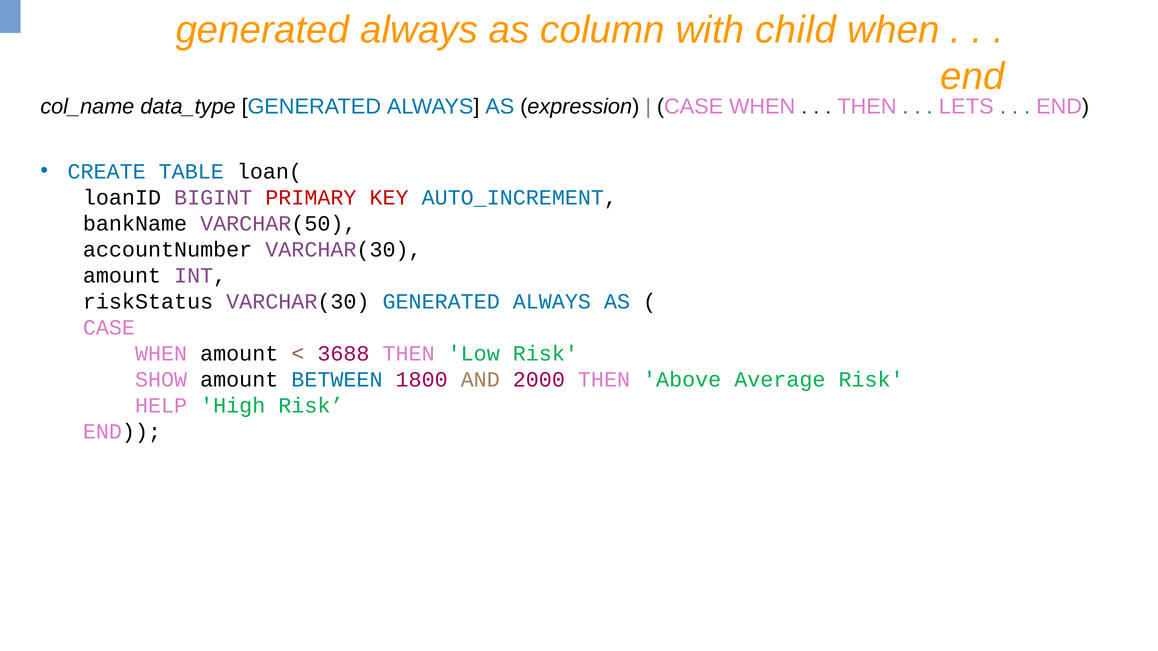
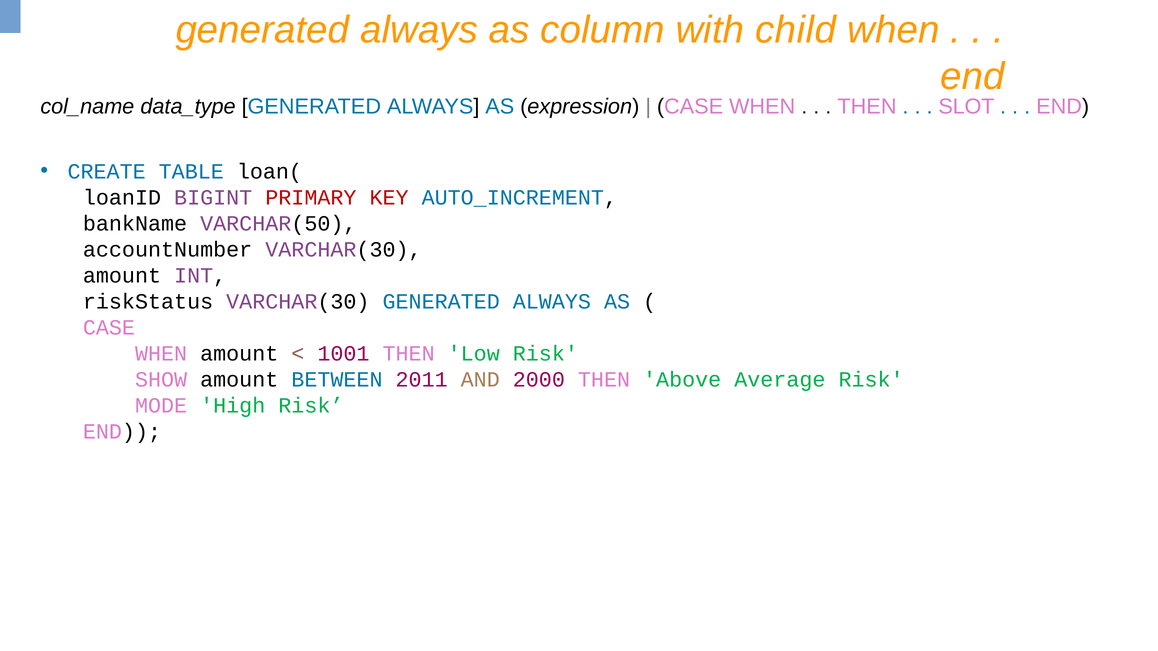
LETS: LETS -> SLOT (966, 107)
3688: 3688 -> 1001 (343, 354)
1800: 1800 -> 2011 (422, 380)
HELP: HELP -> MODE (161, 406)
